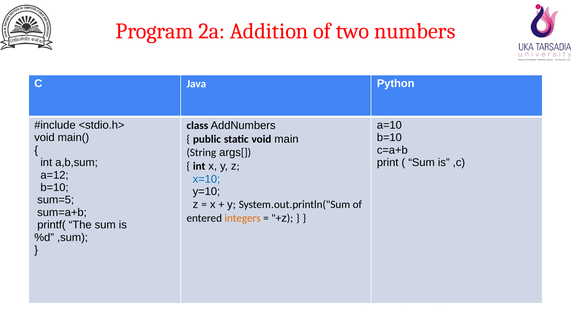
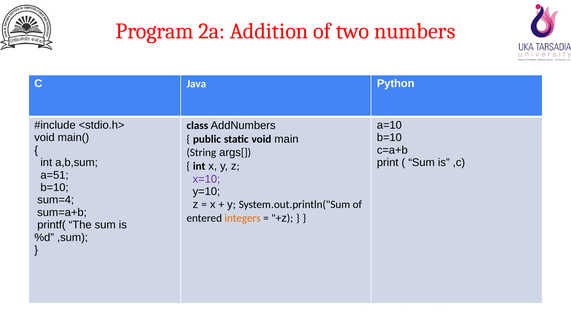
a=12: a=12 -> a=51 (54, 175)
x=10 colour: blue -> purple (206, 179)
sum=5: sum=5 -> sum=4 (56, 200)
